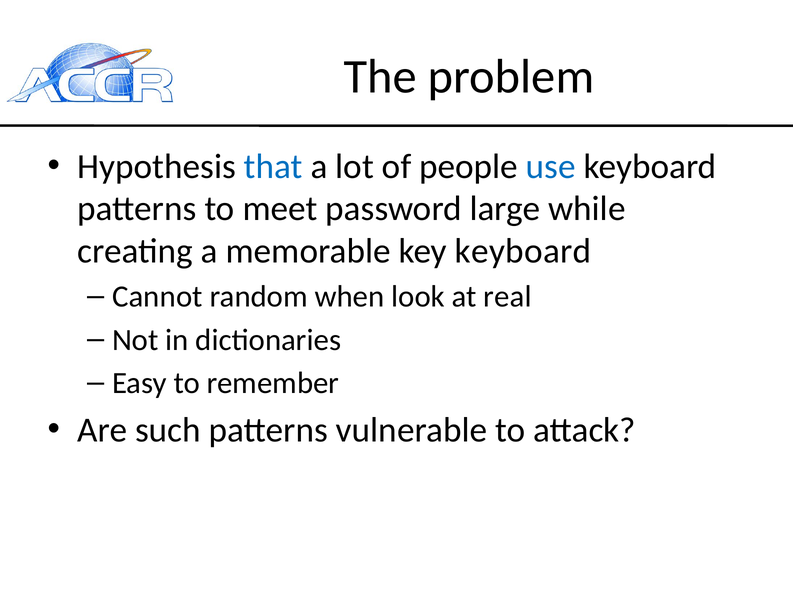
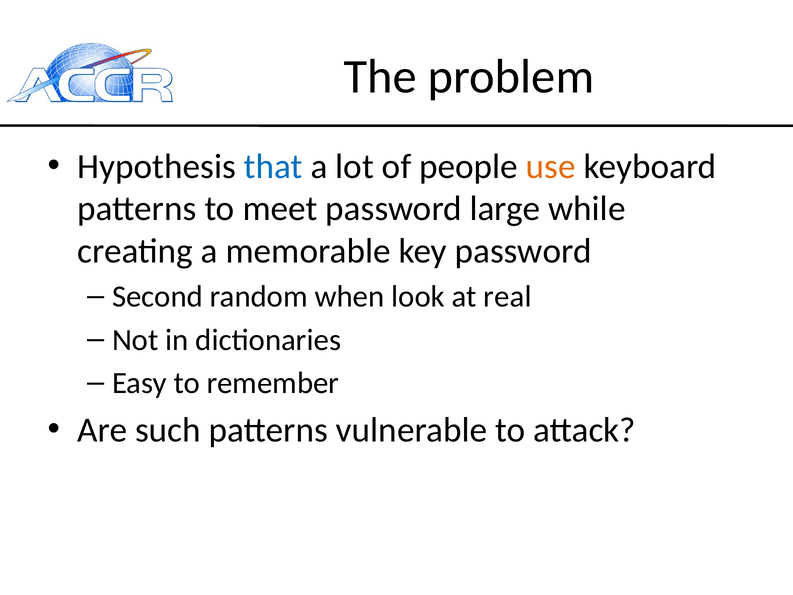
use colour: blue -> orange (551, 166)
key keyboard: keyboard -> password (523, 251)
Cannot: Cannot -> Second (157, 296)
